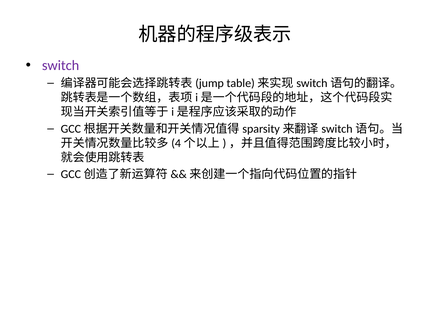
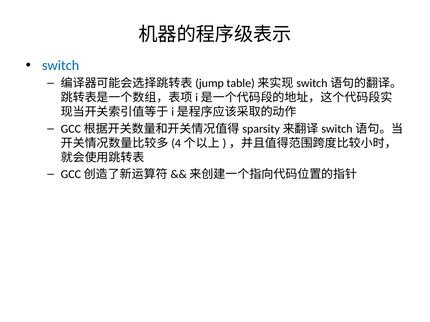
switch colour: purple -> blue (61, 66)
